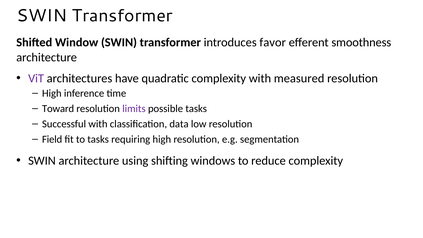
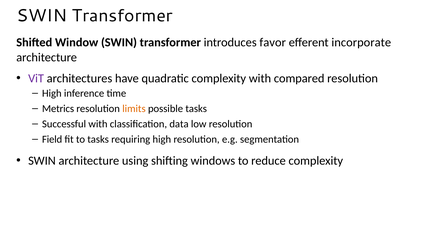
smoothness: smoothness -> incorporate (361, 42)
measured: measured -> compared (299, 78)
Toward: Toward -> Metrics (58, 109)
limits colour: purple -> orange (134, 109)
